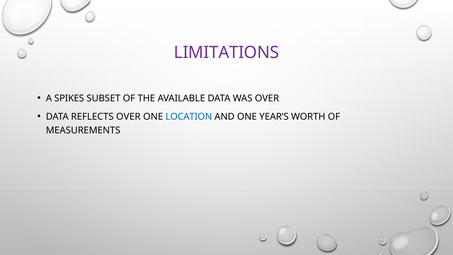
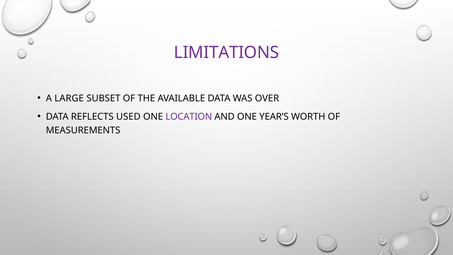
SPIKES: SPIKES -> LARGE (69, 98)
REFLECTS OVER: OVER -> USED (128, 117)
LOCATION colour: blue -> purple (189, 117)
